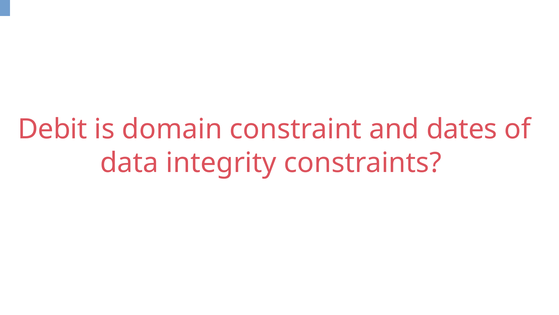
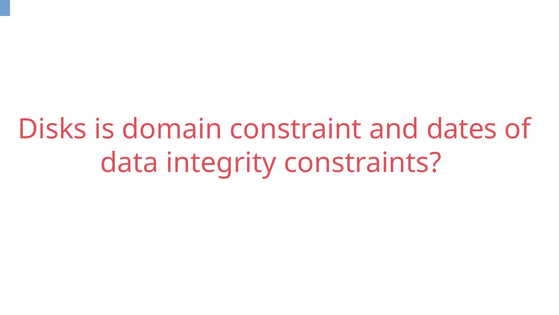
Debit: Debit -> Disks (52, 129)
